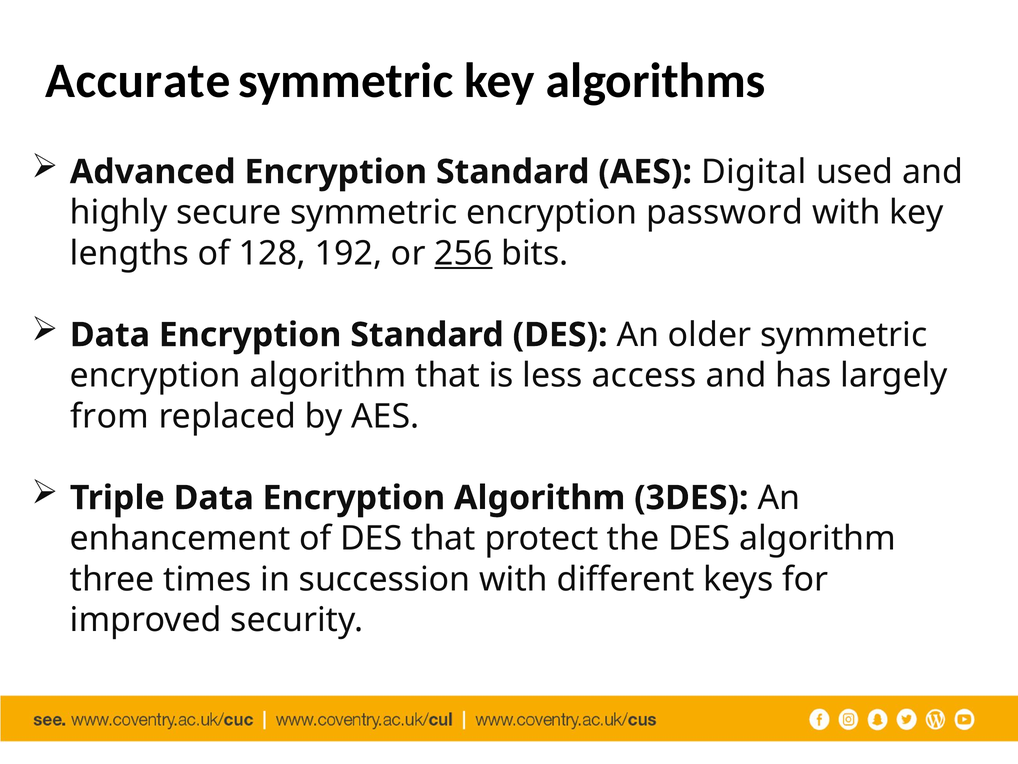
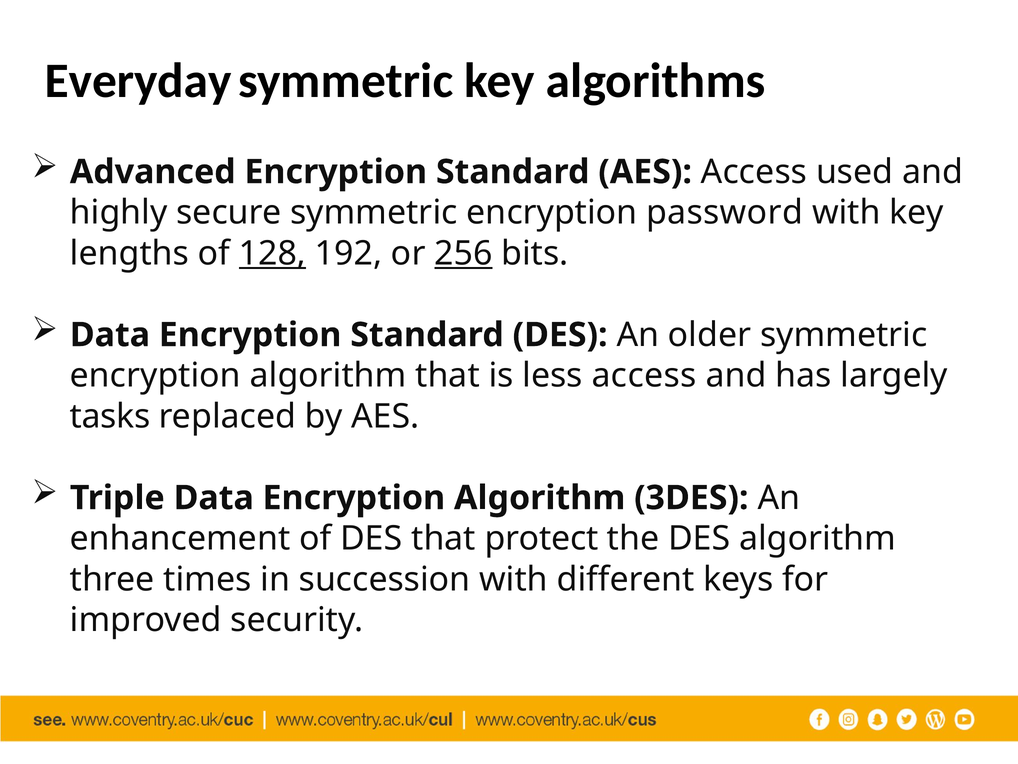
Accurate: Accurate -> Everyday (138, 81)
AES Digital: Digital -> Access (754, 172)
128 underline: none -> present (272, 253)
from: from -> tasks (110, 416)
